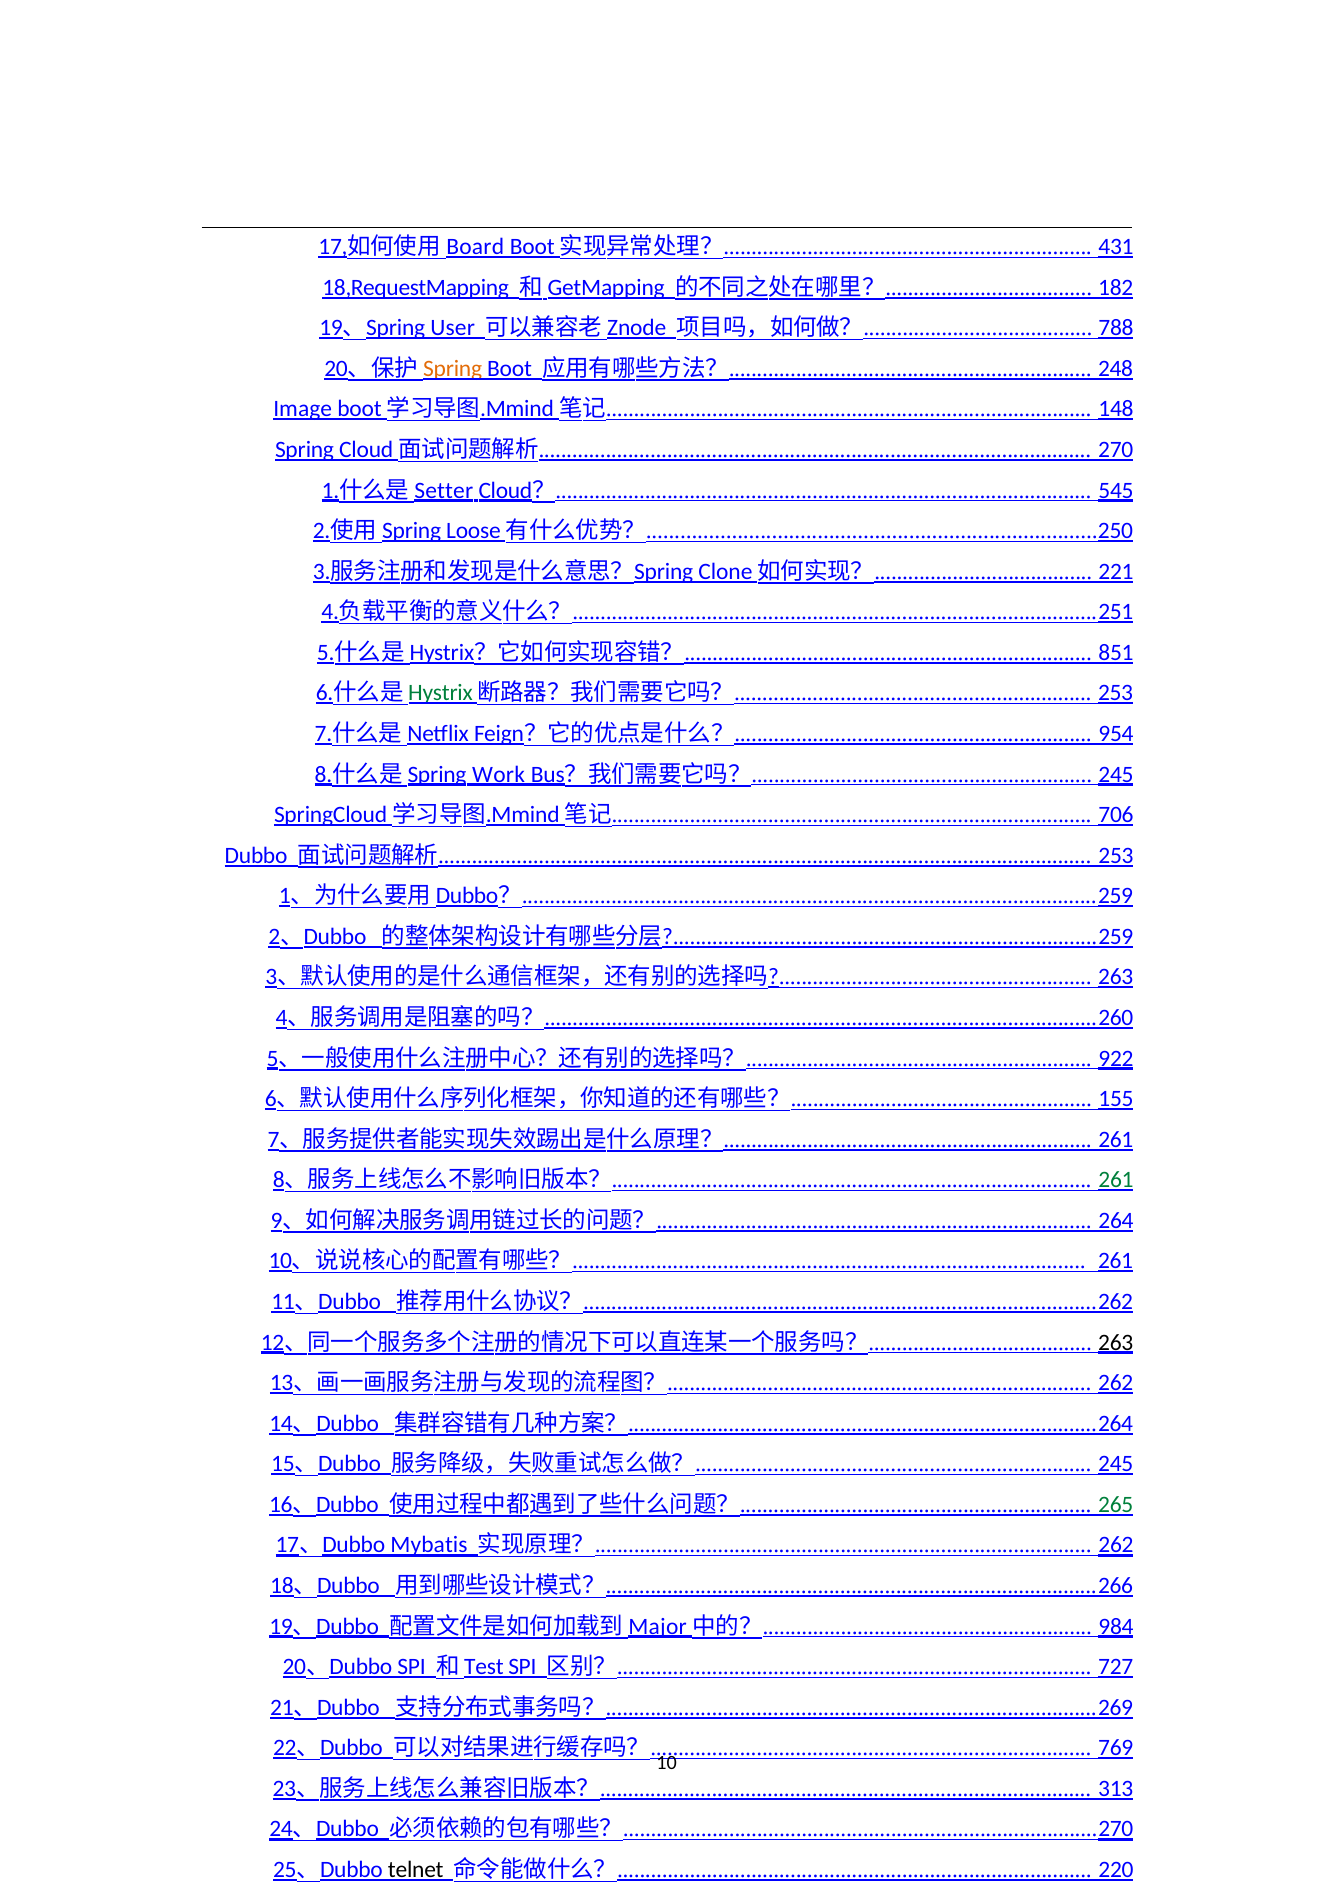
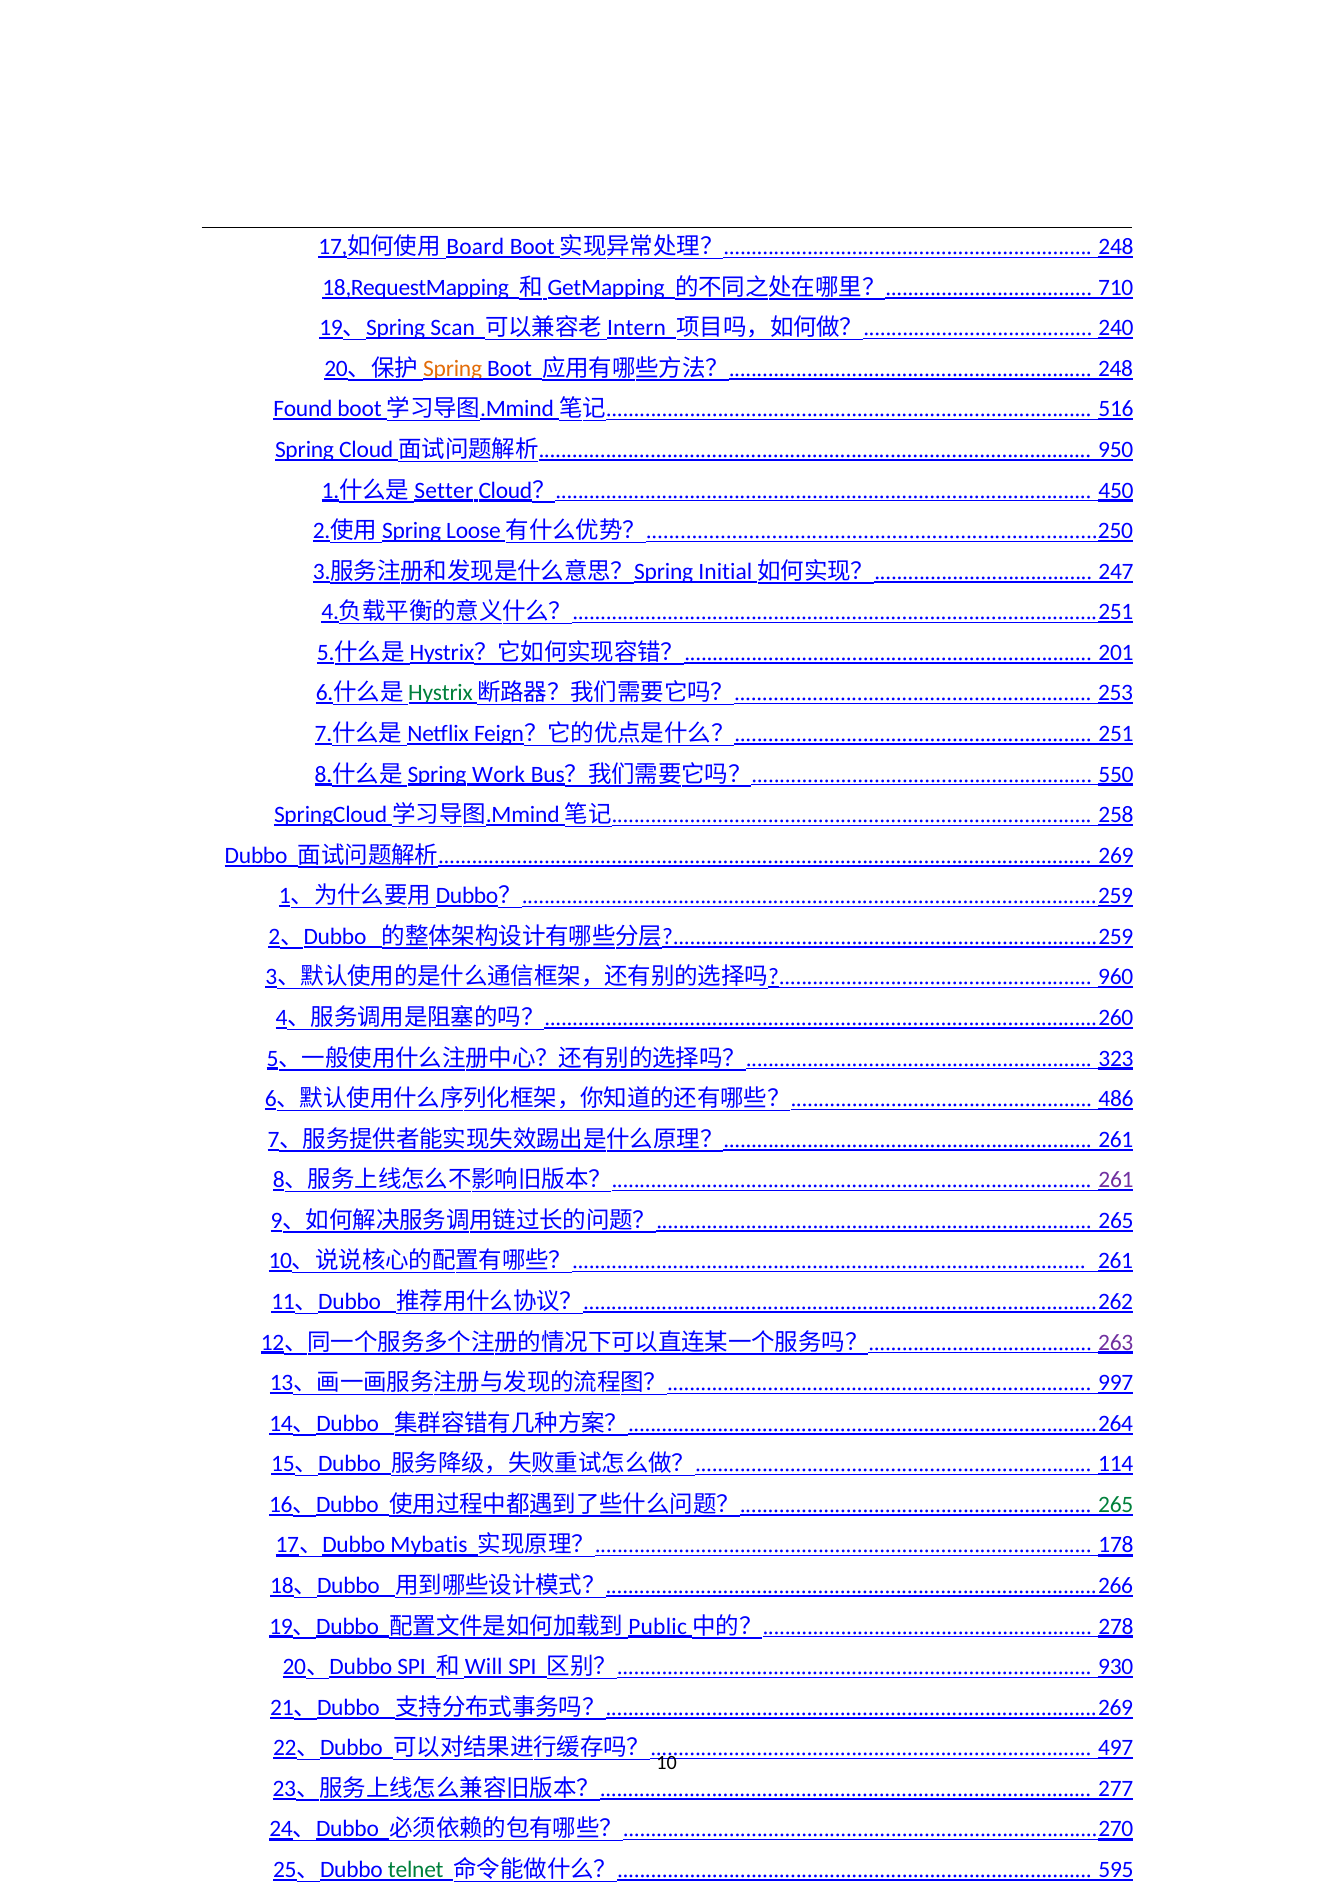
431: 431 -> 248 (1116, 247)
182: 182 -> 710 (1116, 287)
User: User -> Scan (453, 328)
Znode: Znode -> Intern (637, 328)
788: 788 -> 240 (1116, 328)
Image: Image -> Found (303, 409)
148: 148 -> 516 (1116, 409)
270: 270 -> 950 (1116, 450)
545: 545 -> 450 (1116, 490)
Clone: Clone -> Initial (725, 572)
221: 221 -> 247 (1116, 572)
851: 851 -> 201 (1116, 653)
954: 954 -> 251 (1116, 734)
245: 245 -> 550 (1116, 774)
706: 706 -> 258 (1116, 815)
253: 253 -> 269 (1116, 856)
263: 263 -> 960 (1116, 977)
922: 922 -> 323 (1116, 1059)
155: 155 -> 486 (1116, 1099)
261 colour: green -> purple (1116, 1180)
264: 264 -> 265 (1116, 1221)
263 colour: black -> purple (1116, 1343)
262: 262 -> 997 (1116, 1383)
245: 245 -> 114 (1116, 1464)
262: 262 -> 178 (1116, 1545)
Major: Major -> Public (658, 1627)
984: 984 -> 278 (1116, 1627)
Test: Test -> Will (484, 1667)
727: 727 -> 930 (1116, 1667)
769: 769 -> 497 (1116, 1748)
313: 313 -> 277 (1116, 1789)
telnet colour: black -> green (416, 1870)
220: 220 -> 595 (1116, 1870)
